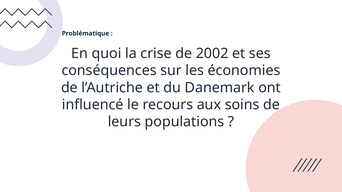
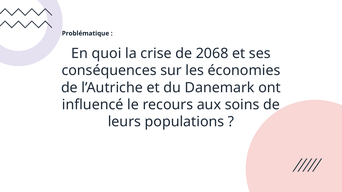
2002: 2002 -> 2068 (212, 54)
